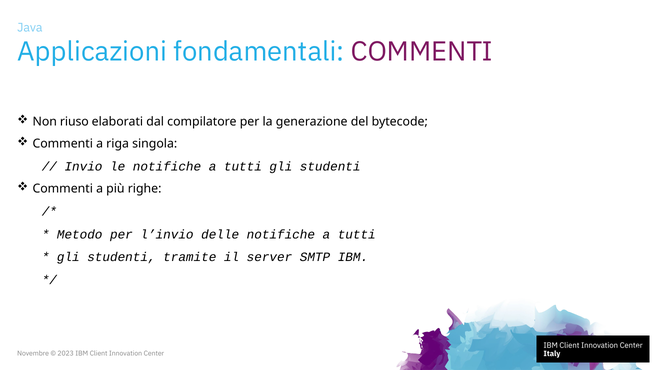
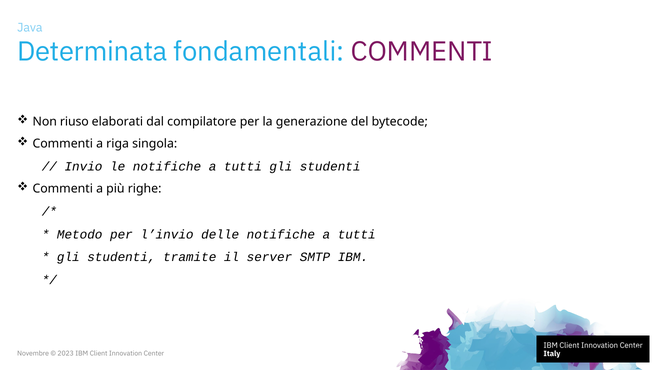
Applicazioni: Applicazioni -> Determinata (92, 52)
